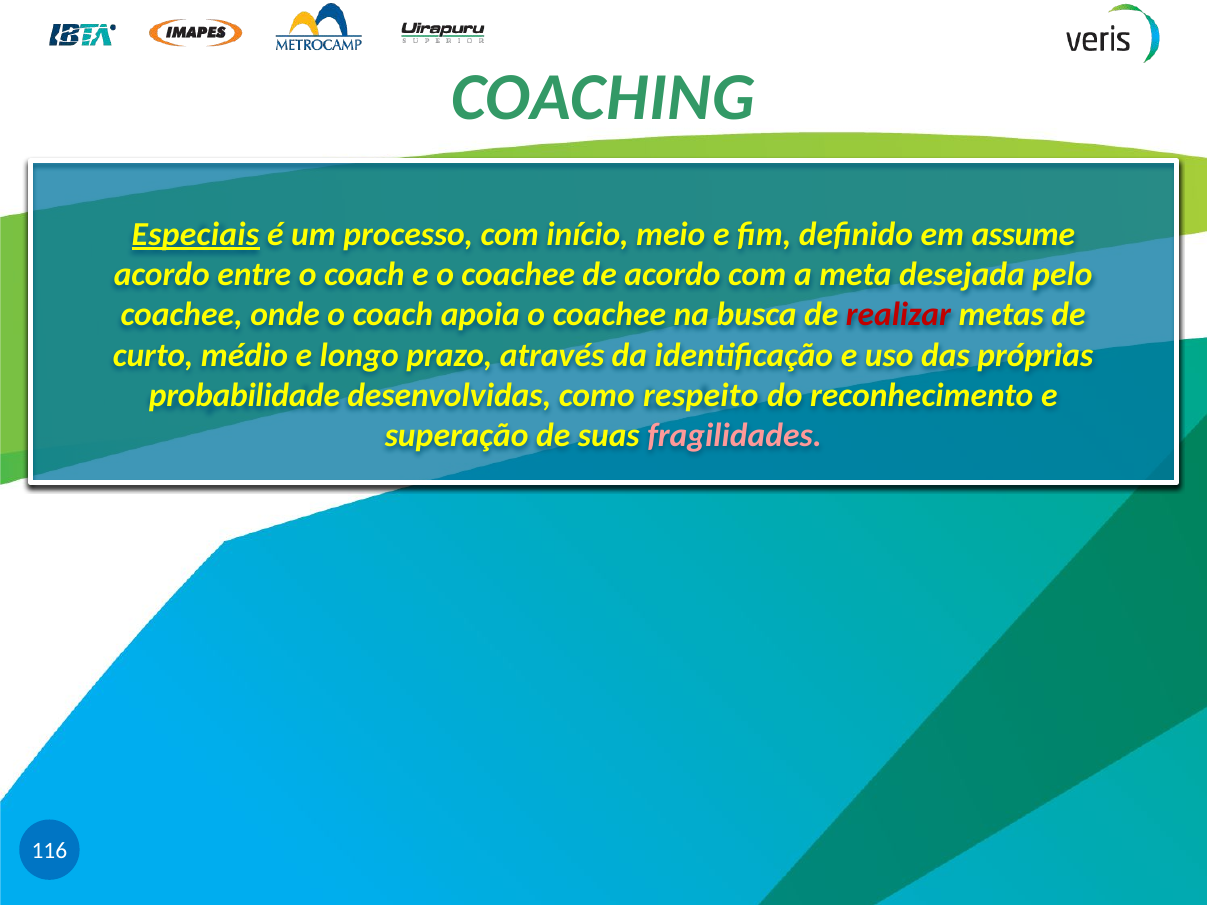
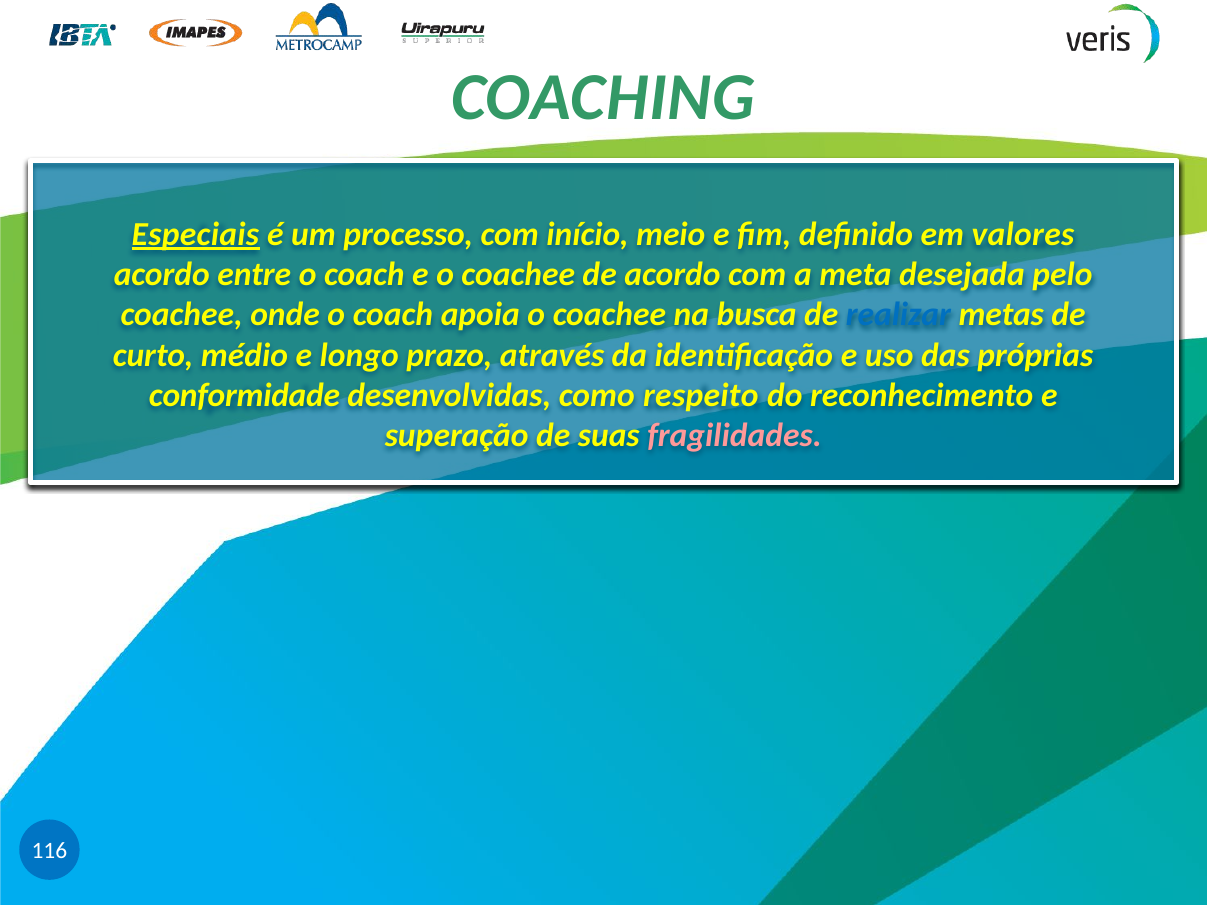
assume: assume -> valores (1023, 234)
realizar colour: red -> blue (898, 315)
probabilidade: probabilidade -> conformidade (245, 395)
